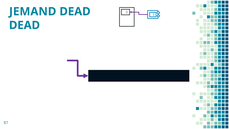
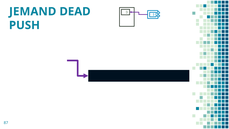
DEAD: DEAD -> PUSH (24, 25)
